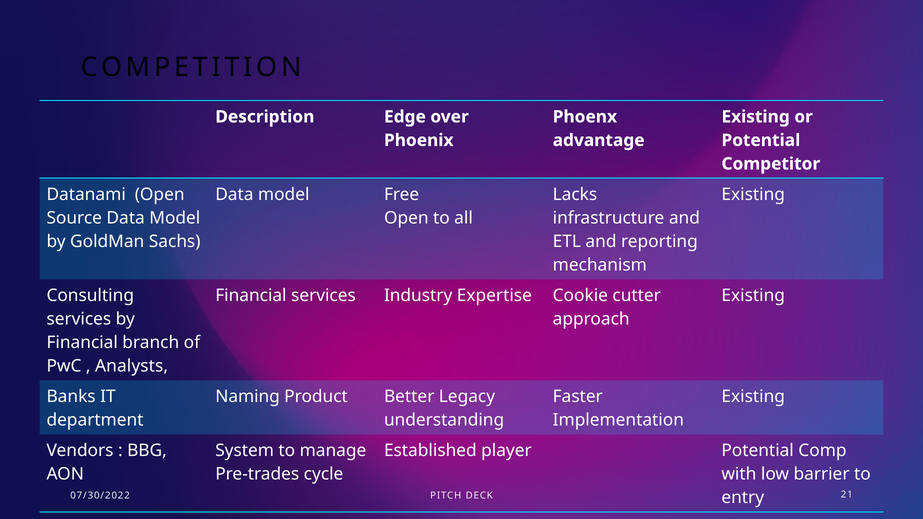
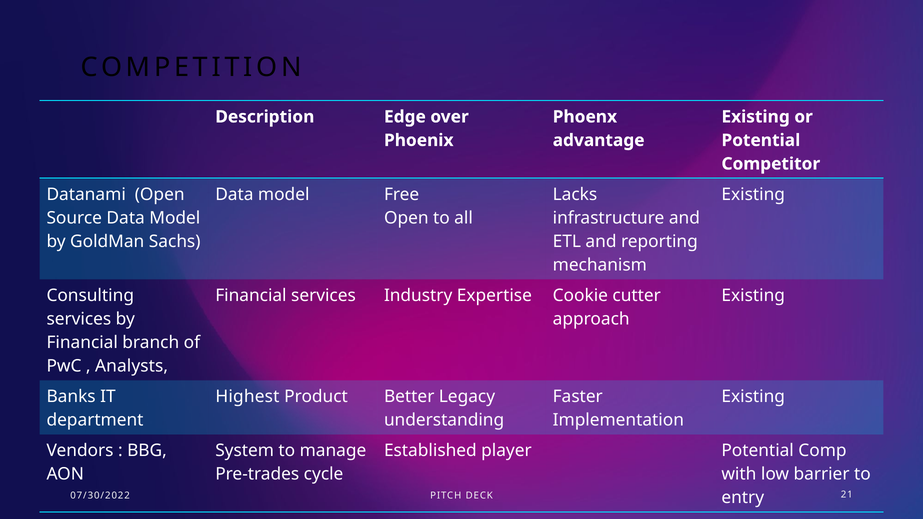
Naming: Naming -> Highest (247, 397)
